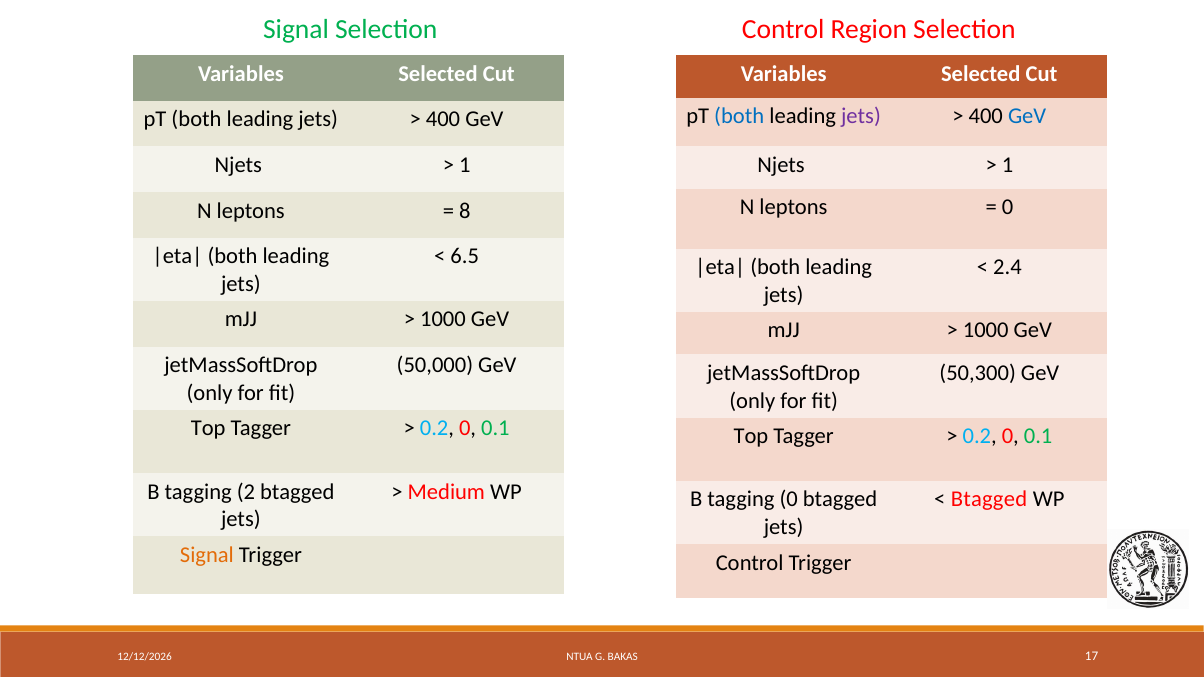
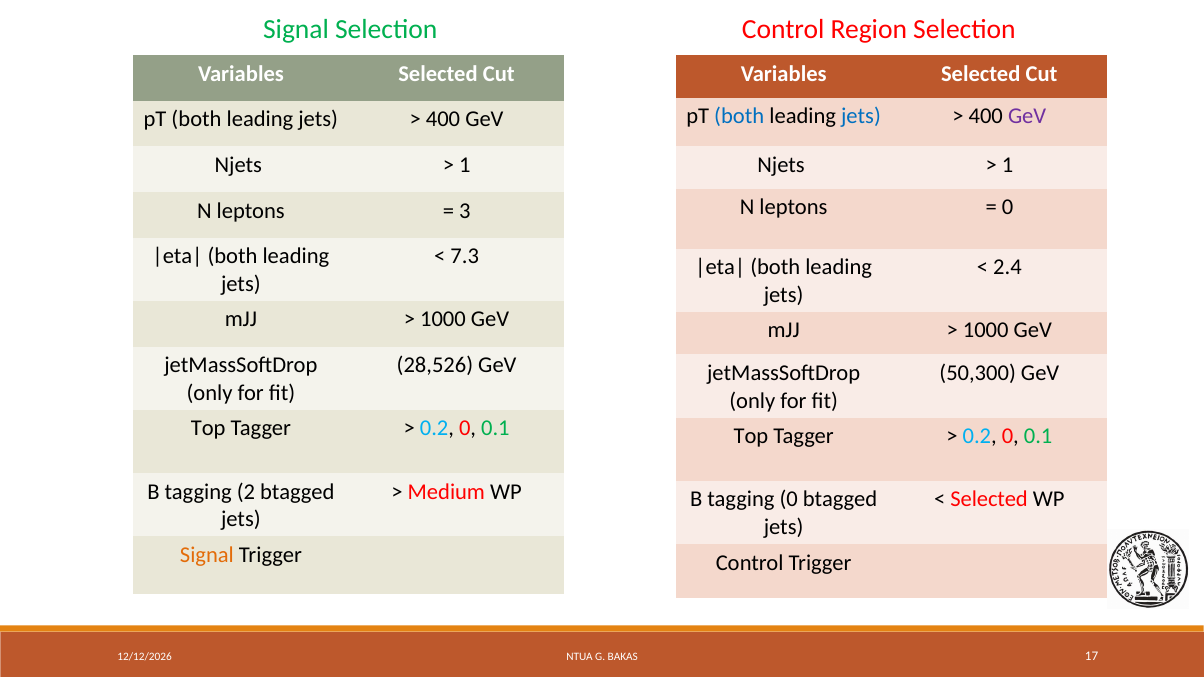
jets colour: purple -> blue (861, 116)
GeV colour: blue -> purple (1027, 116)
8: 8 -> 3 (465, 211)
6.5: 6.5 -> 7.3 (465, 256)
50,000: 50,000 -> 28,526 (435, 365)
Btagged: Btagged -> Selected (989, 500)
